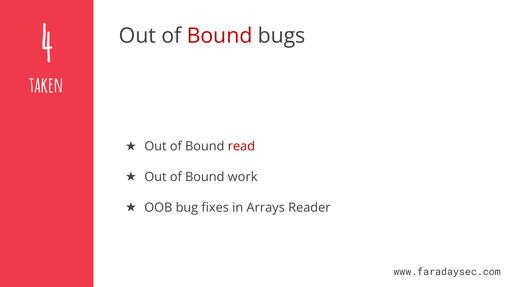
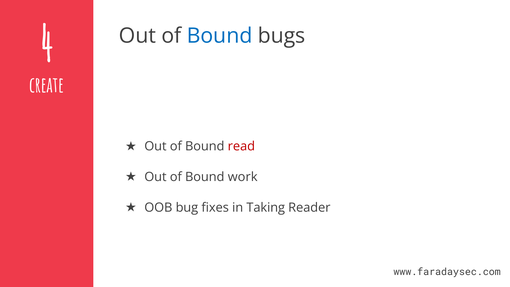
Bound colour: red -> blue (220, 36)
taken: taken -> create (47, 85)
Arrays: Arrays -> Taking (266, 207)
